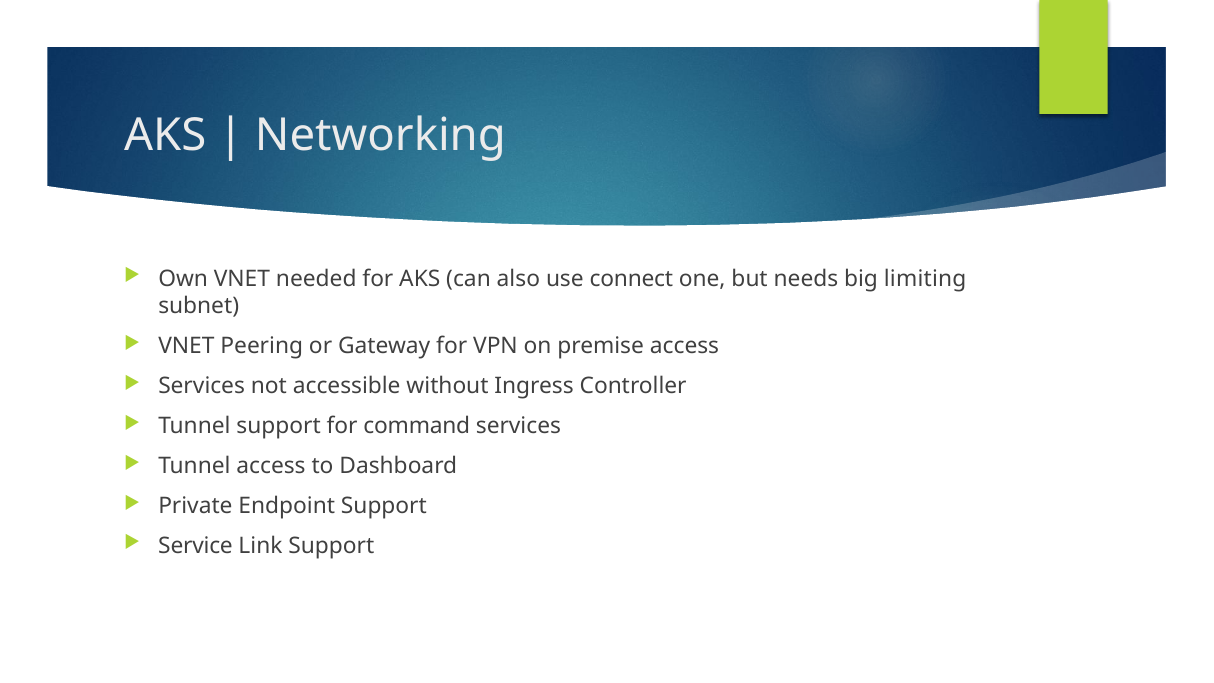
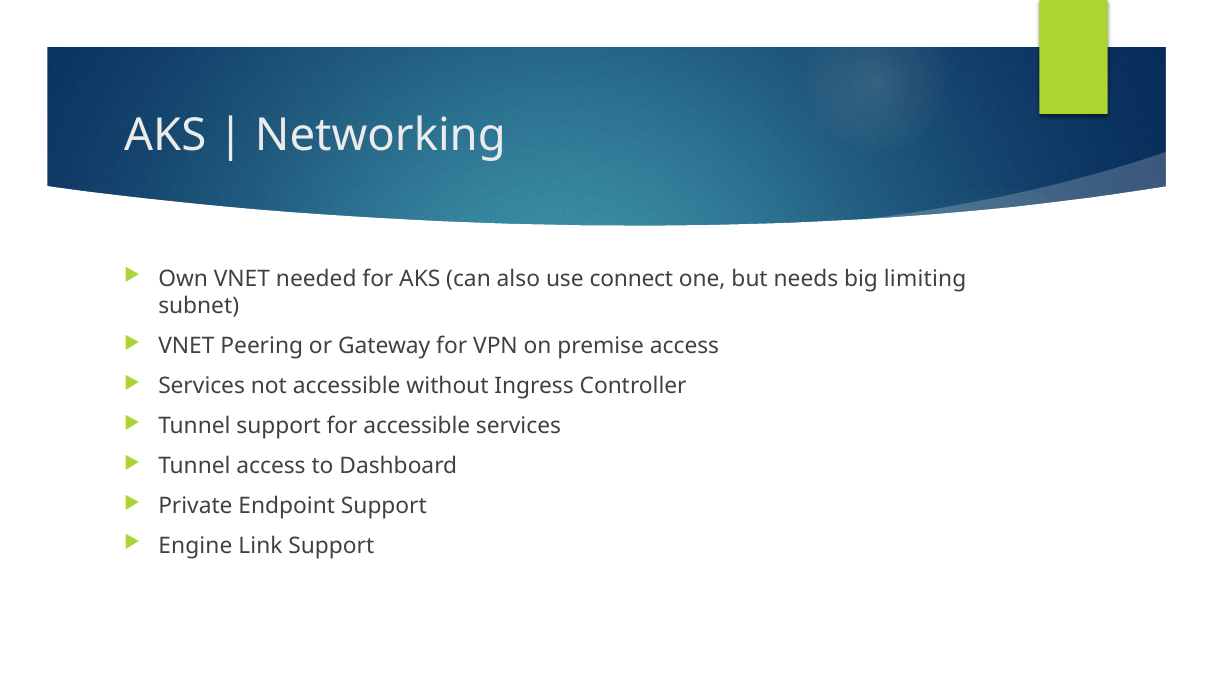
for command: command -> accessible (417, 426)
Service: Service -> Engine (195, 546)
